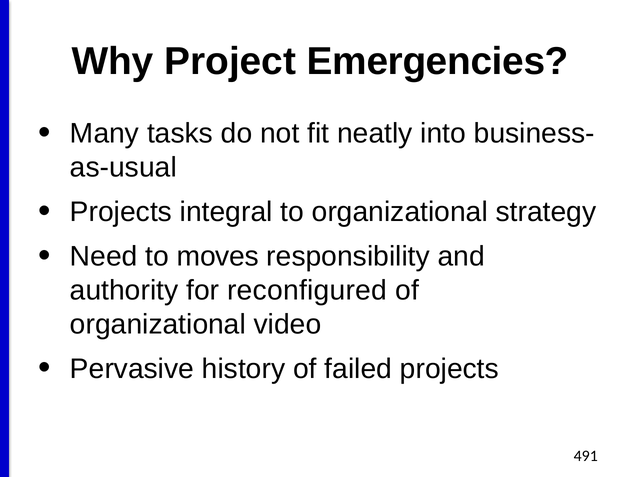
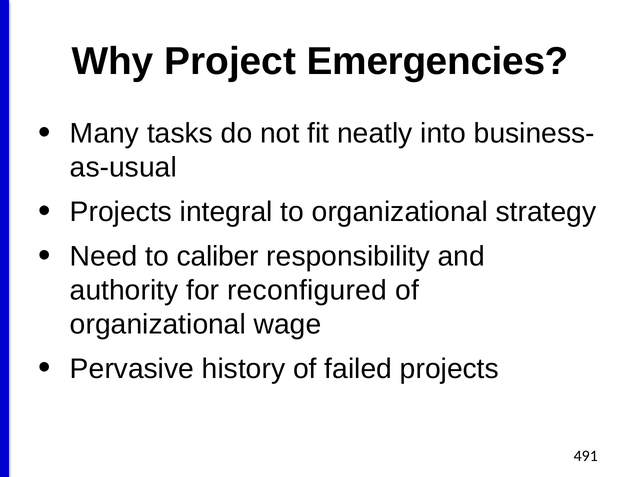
moves: moves -> caliber (218, 256)
video: video -> wage (288, 324)
